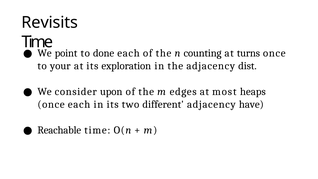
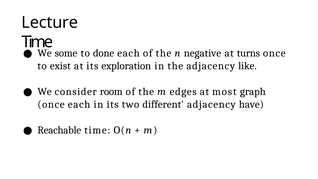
Revisits: Revisits -> Lecture (50, 22)
point: point -> some (66, 53)
counting: counting -> negative (202, 53)
your: your -> exist (60, 66)
dist: dist -> like (247, 66)
upon: upon -> room (111, 92)
heaps: heaps -> graph (253, 92)
